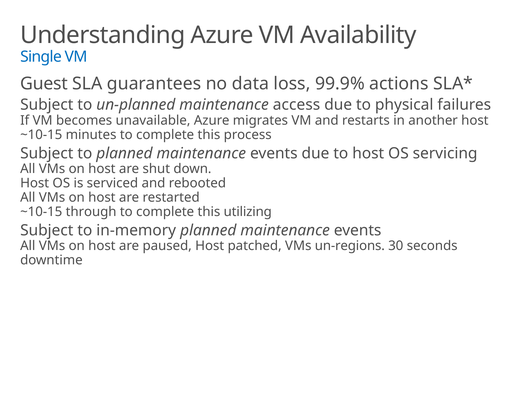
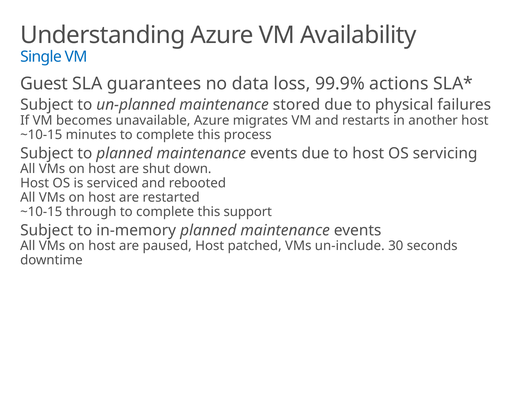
access: access -> stored (297, 105)
utilizing: utilizing -> support (248, 212)
un-regions: un-regions -> un-include (350, 246)
